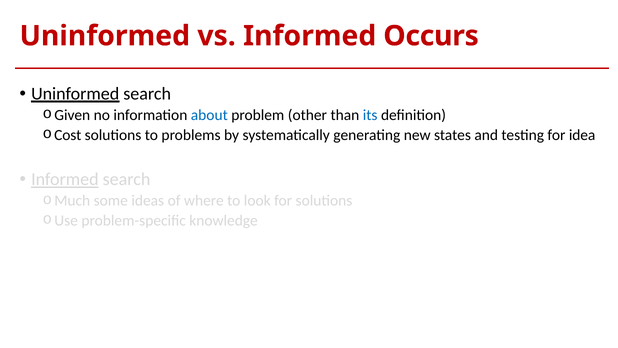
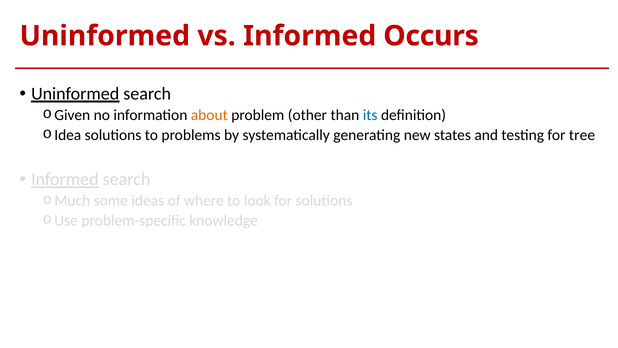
about colour: blue -> orange (209, 115)
Cost: Cost -> Idea (68, 135)
idea: idea -> tree (582, 135)
